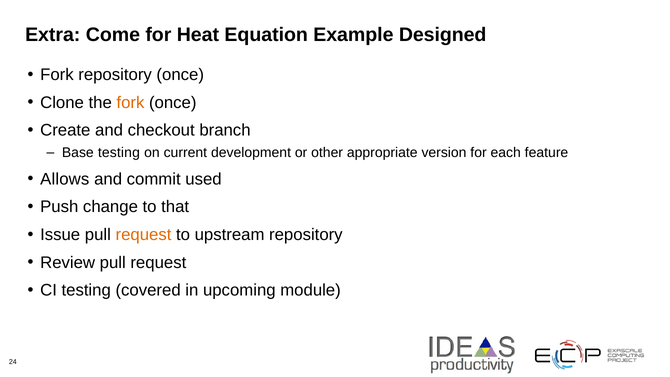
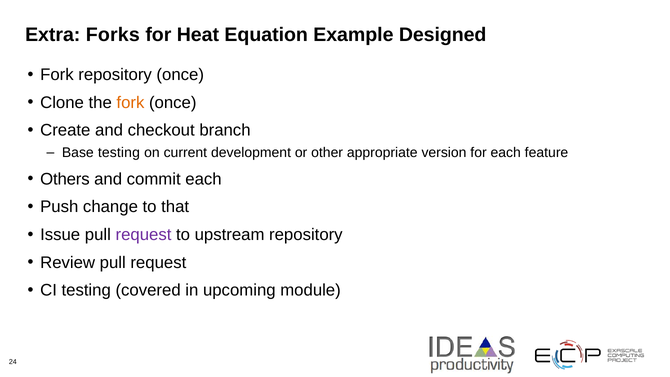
Come: Come -> Forks (113, 35)
Allows: Allows -> Others (65, 179)
commit used: used -> each (204, 179)
request colour: orange -> purple (144, 235)
